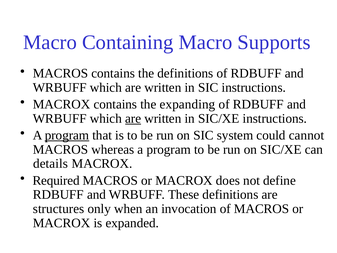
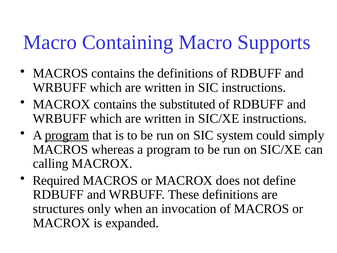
expanding: expanding -> substituted (188, 104)
are underline: present -> none (133, 118)
cannot: cannot -> simply (307, 135)
details: details -> calling (51, 163)
